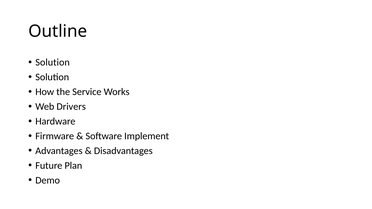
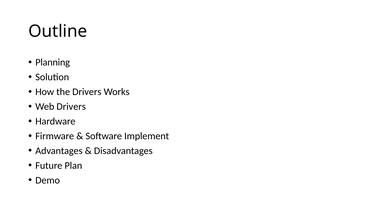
Solution: Solution -> Planning (53, 62)
the Service: Service -> Drivers (87, 92)
